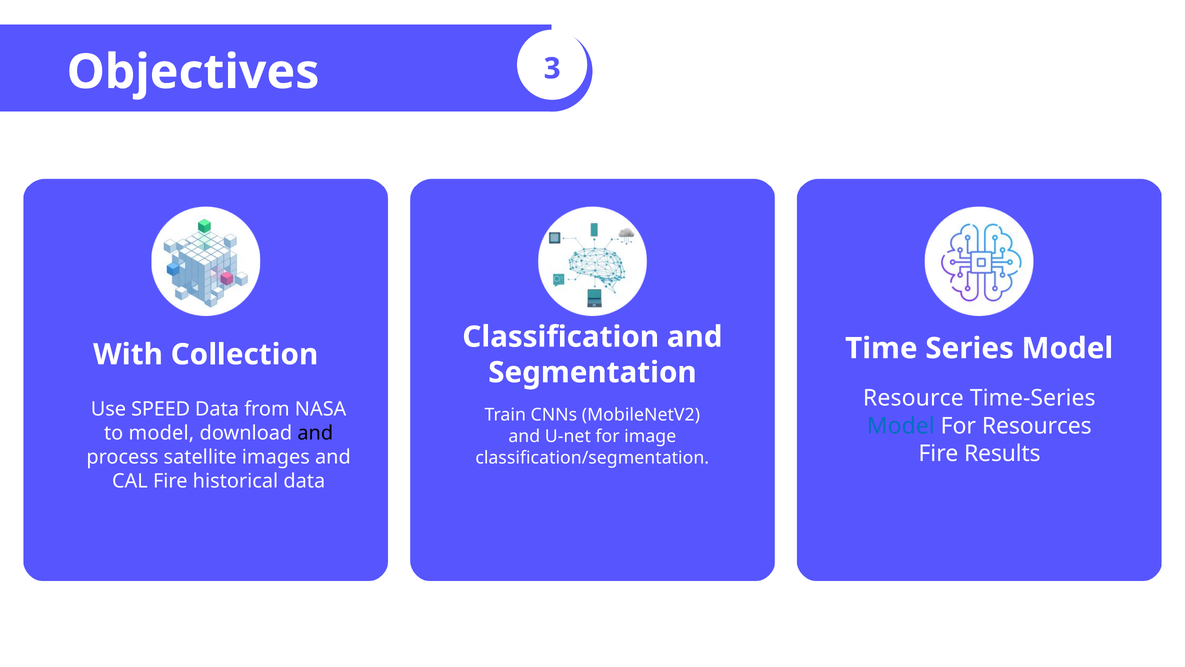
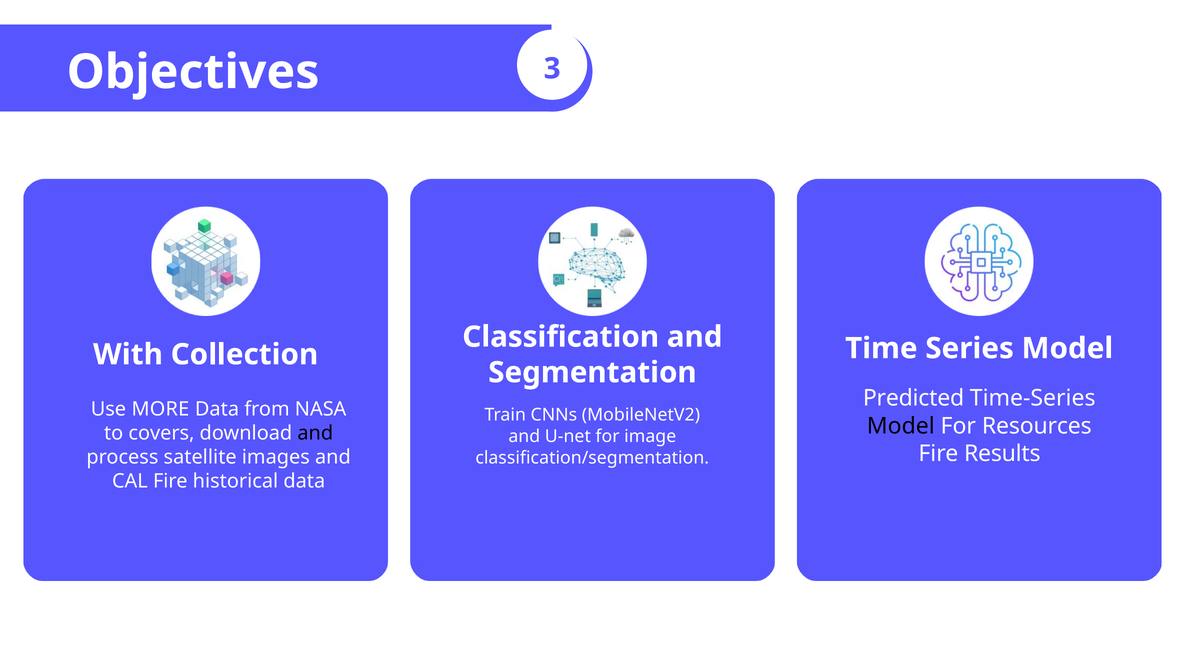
Resource: Resource -> Predicted (914, 398)
SPEED: SPEED -> MORE (160, 409)
Model colour: blue -> black (901, 426)
to model: model -> covers (161, 433)
